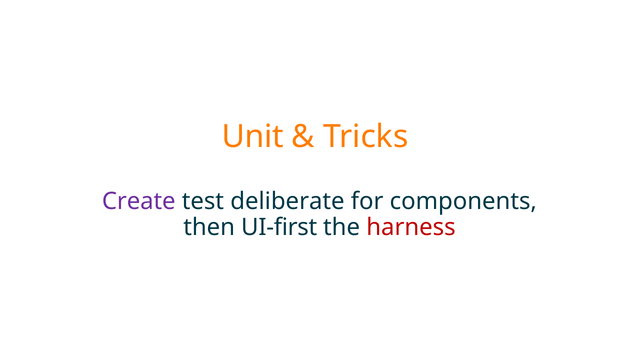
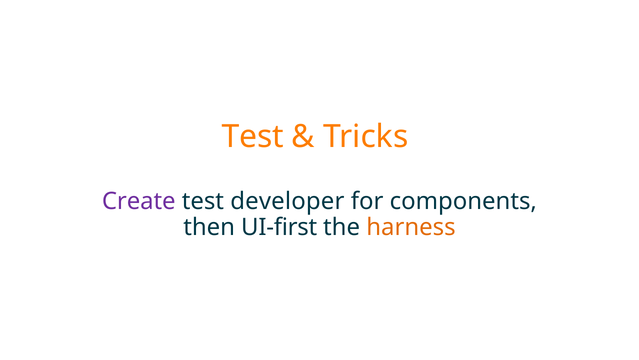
Unit: Unit -> Test (253, 136)
deliberate: deliberate -> developer (287, 201)
harness colour: red -> orange (411, 227)
